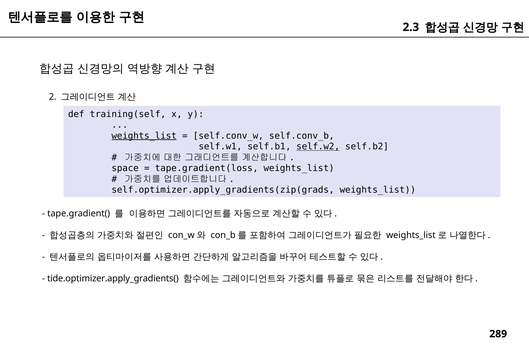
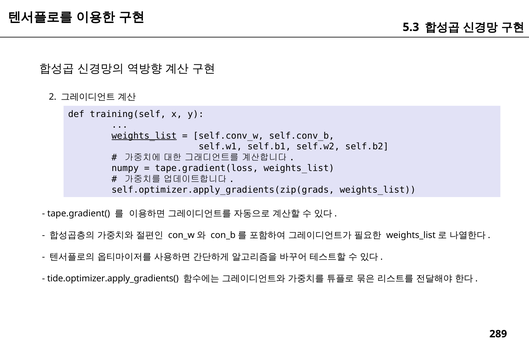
2.3: 2.3 -> 5.3 (411, 27)
self.w2 underline: present -> none (318, 146)
space: space -> numpy (125, 168)
